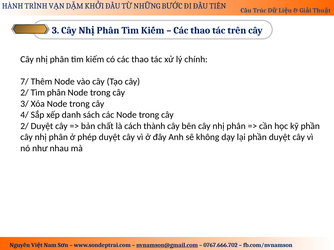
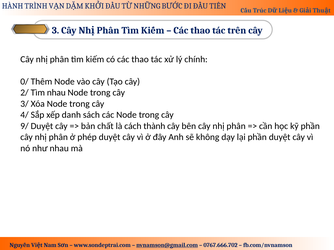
7/: 7/ -> 0/ (24, 82)
Tìm phân: phân -> nhau (56, 93)
2/: 2/ -> 9/ (24, 126)
